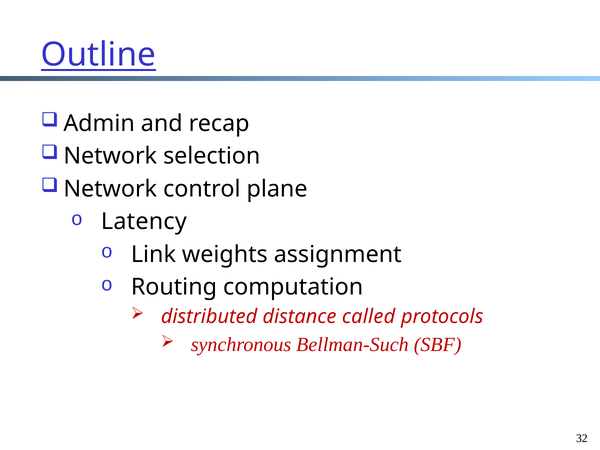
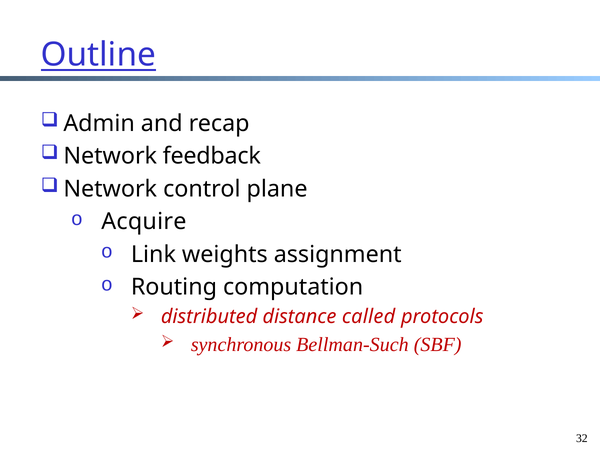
selection: selection -> feedback (212, 156)
Latency: Latency -> Acquire (144, 222)
